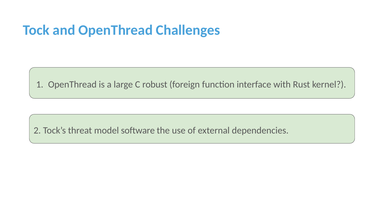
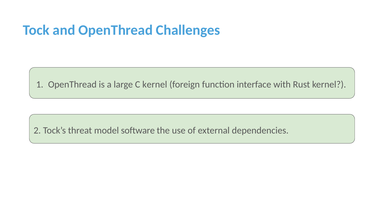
C robust: robust -> kernel (155, 84)
